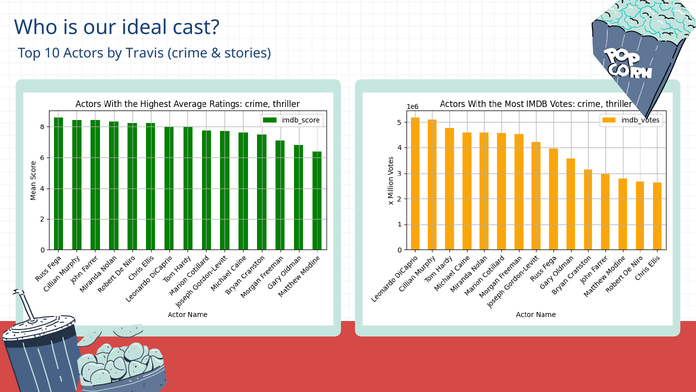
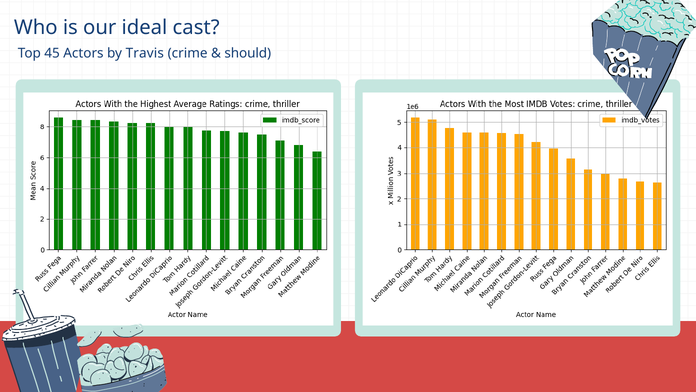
10: 10 -> 45 (52, 53)
stories: stories -> should (248, 53)
